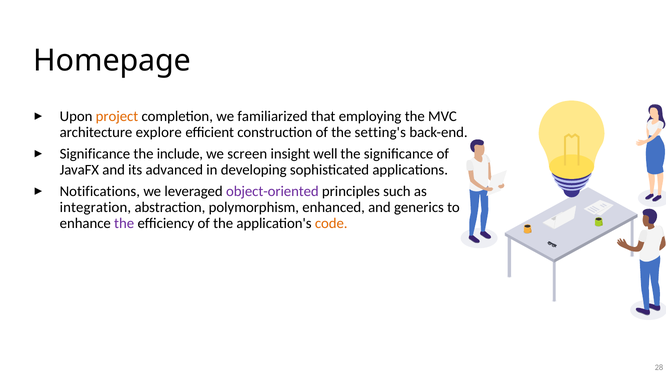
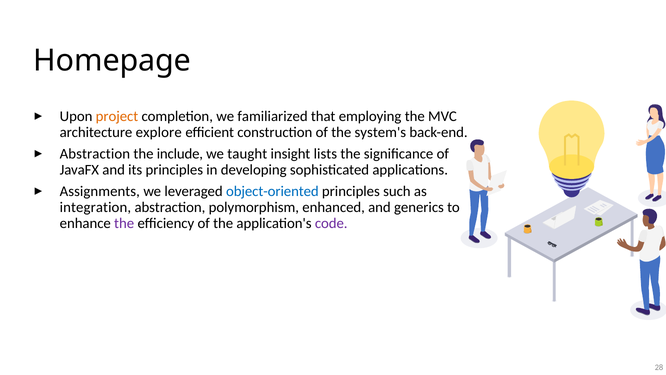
setting's: setting's -> system's (380, 132)
Significance: Significance -> Abstraction (95, 154)
screen: screen -> taught (247, 154)
well: well -> lists (325, 154)
its advanced: advanced -> principles (174, 169)
Notifications: Notifications -> Assignments (100, 191)
object-oriented colour: purple -> blue (272, 191)
code colour: orange -> purple (331, 223)
